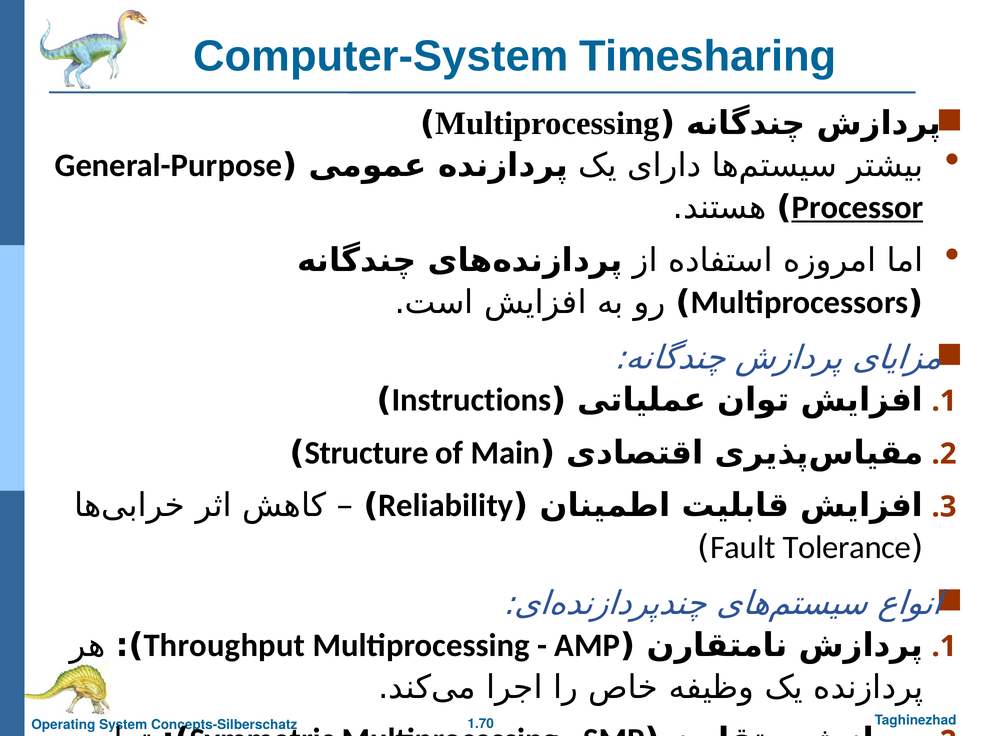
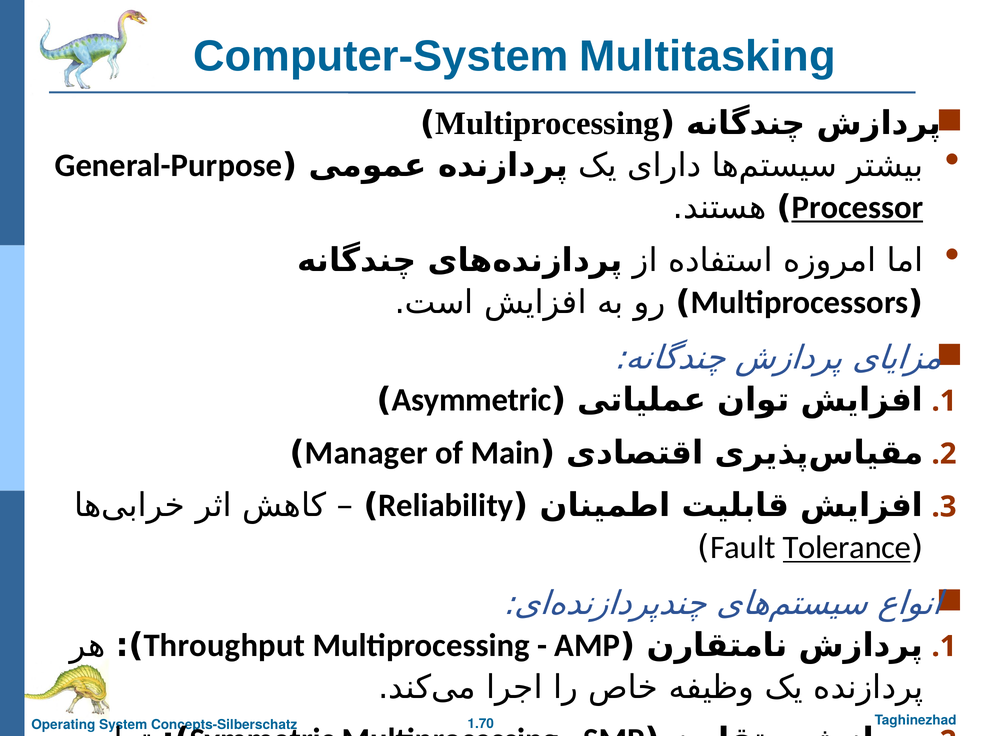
Timesharing: Timesharing -> Multitasking (707, 56)
Instructions: Instructions -> Asymmetric (472, 400)
Structure: Structure -> Manager (366, 453)
Tolerance underline: none -> present (847, 547)
